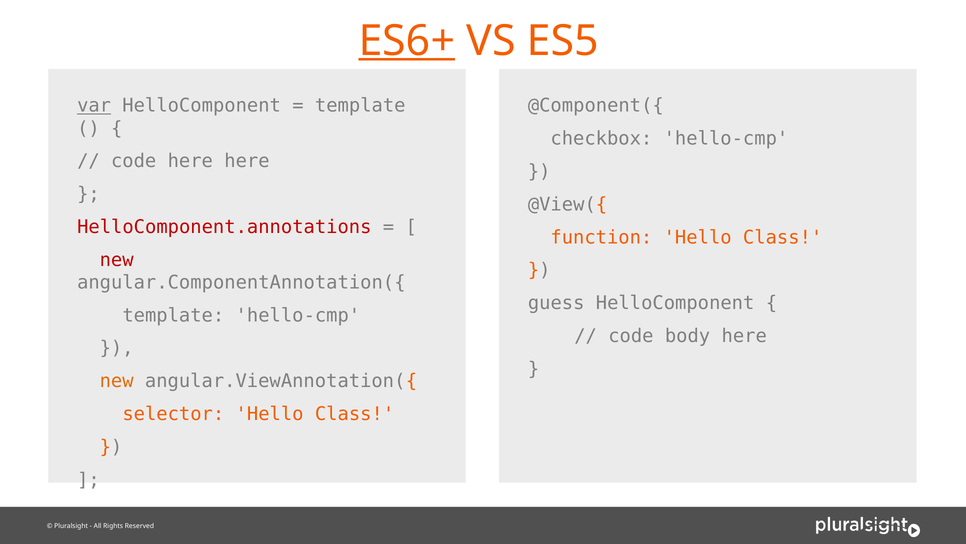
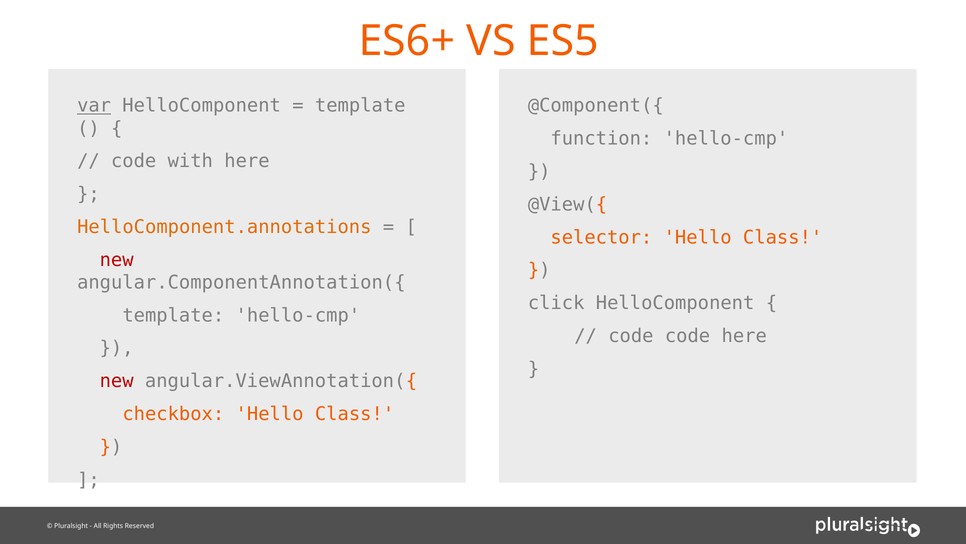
ES6+ underline: present -> none (407, 41)
checkbox: checkbox -> function (601, 138)
code here: here -> with (190, 161)
HelloComponent.annotations colour: red -> orange (224, 227)
function: function -> selector (601, 237)
guess: guess -> click (556, 303)
code body: body -> code (688, 336)
new colour: orange -> red (117, 381)
selector: selector -> checkbox (173, 414)
